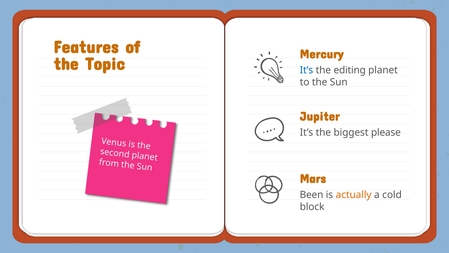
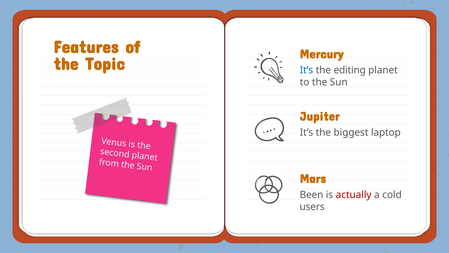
please: please -> laptop (386, 132)
actually colour: orange -> red (354, 194)
block: block -> users (312, 206)
